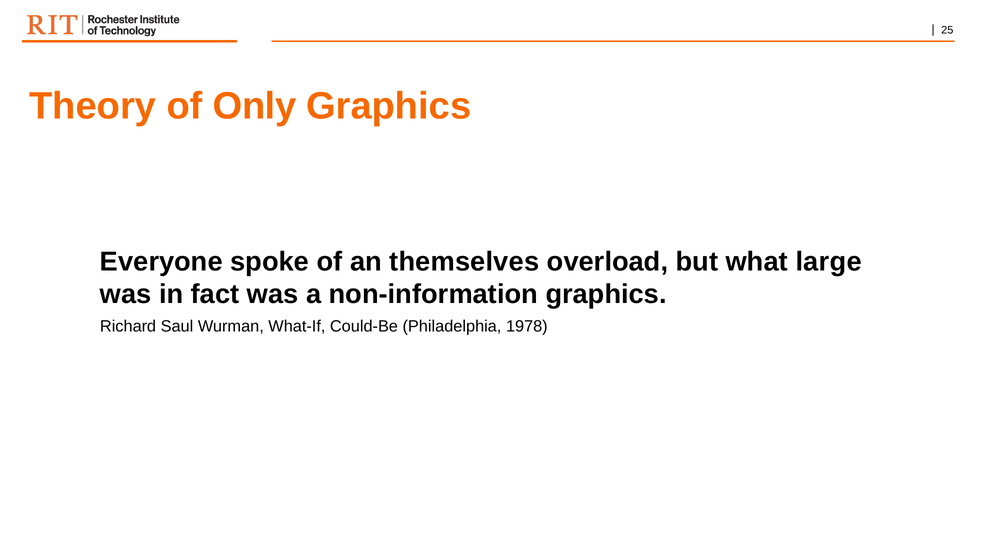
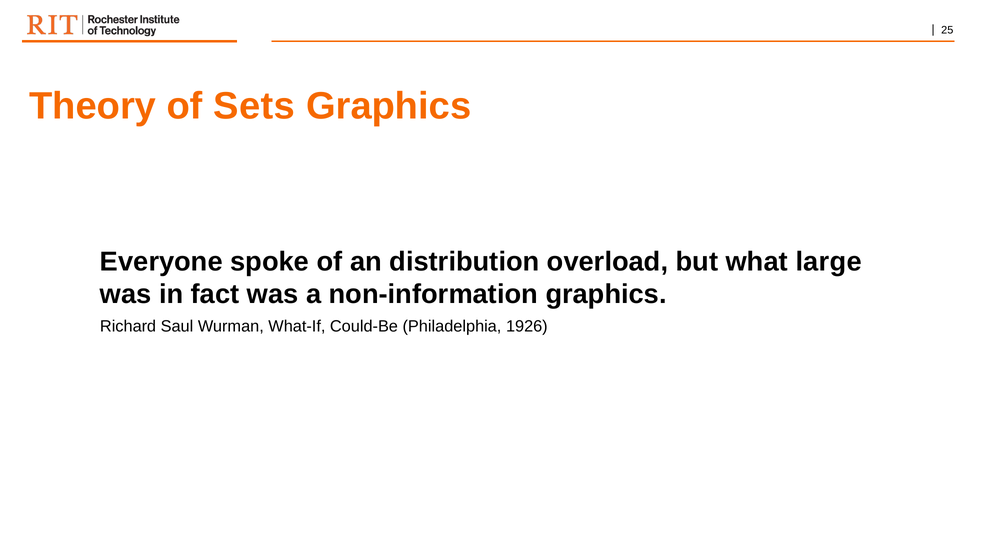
Only: Only -> Sets (254, 106)
themselves: themselves -> distribution (464, 262)
1978: 1978 -> 1926 (527, 326)
